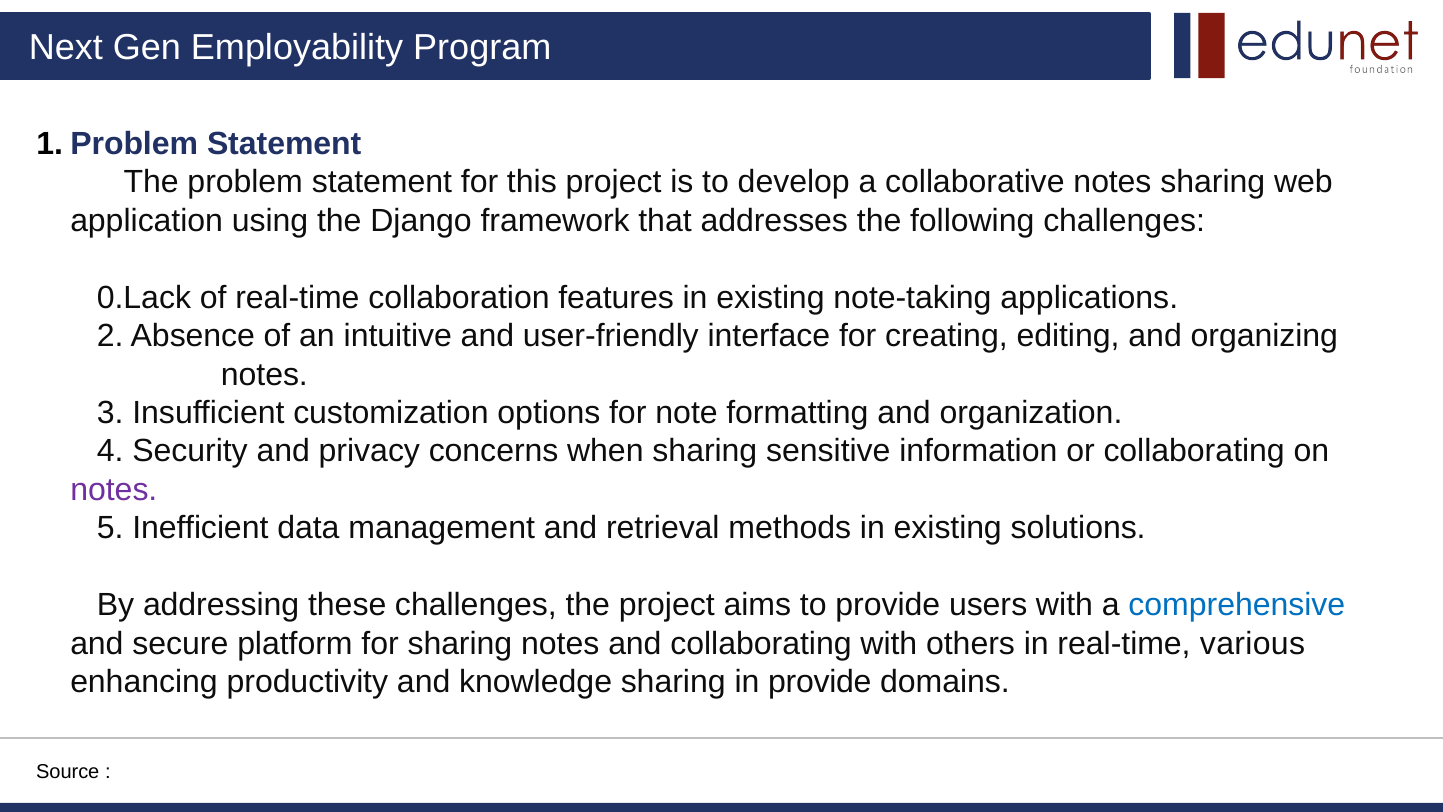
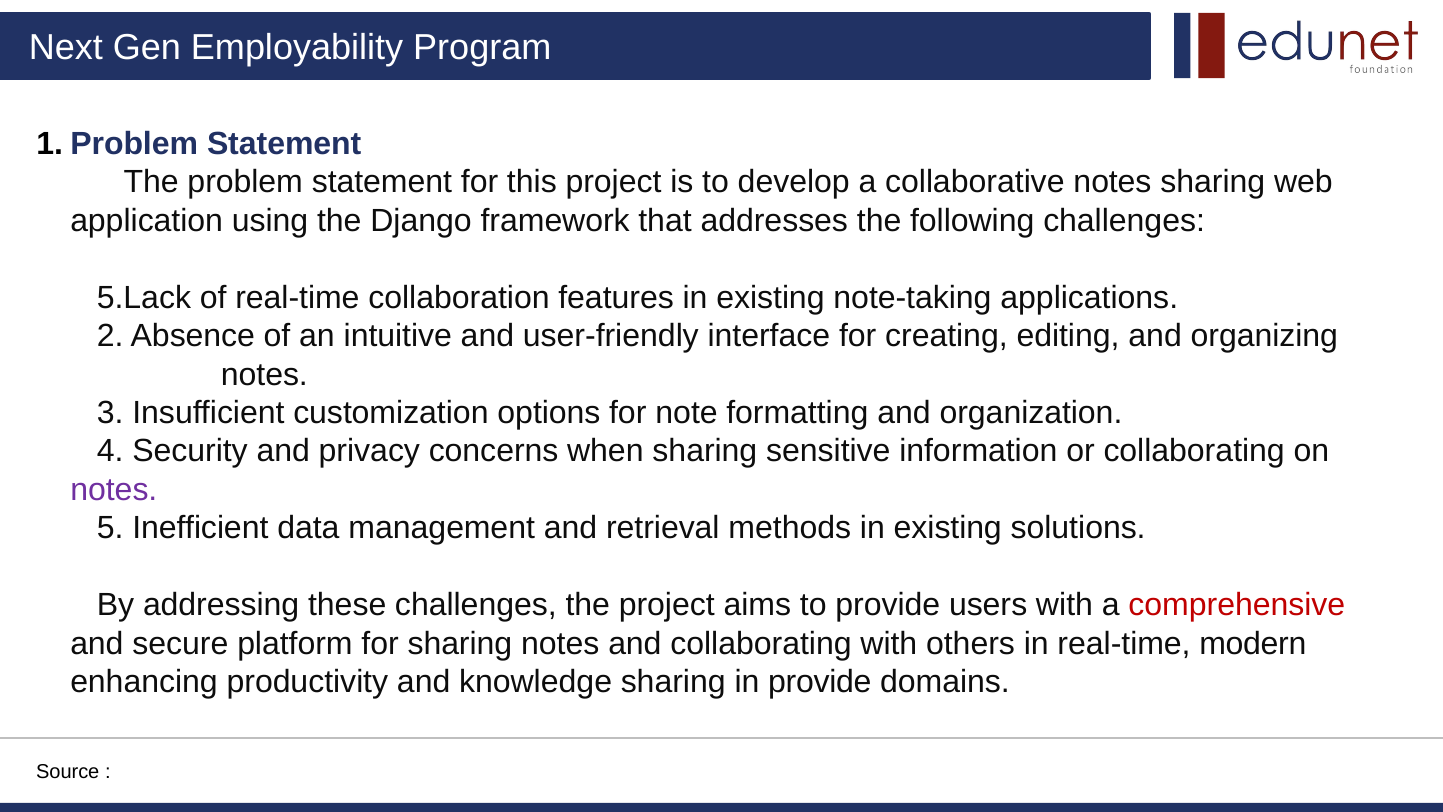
0.Lack: 0.Lack -> 5.Lack (144, 297)
comprehensive colour: blue -> red (1237, 605)
various: various -> modern (1253, 644)
